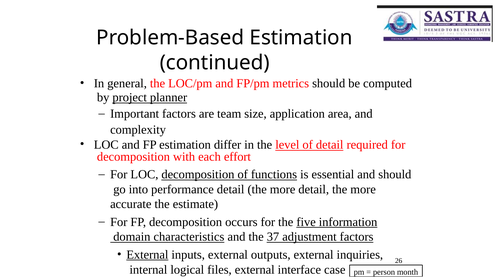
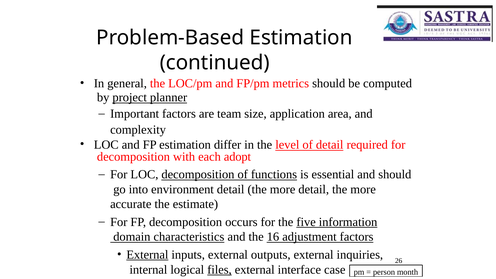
effort: effort -> adopt (237, 157)
performance: performance -> environment (182, 189)
37: 37 -> 16 (273, 237)
files underline: none -> present (219, 270)
